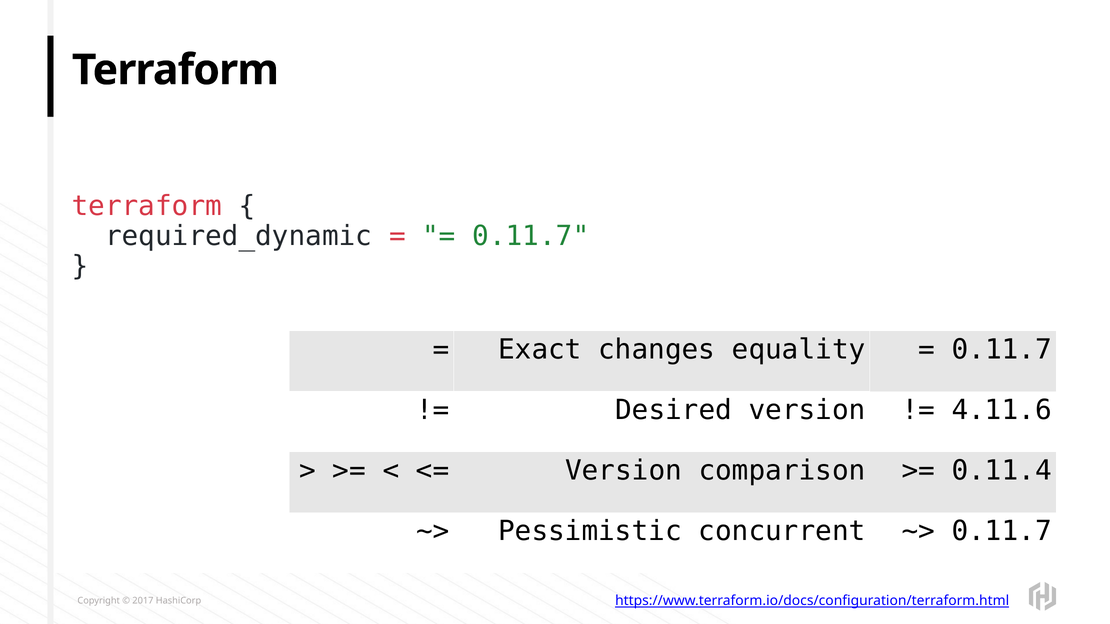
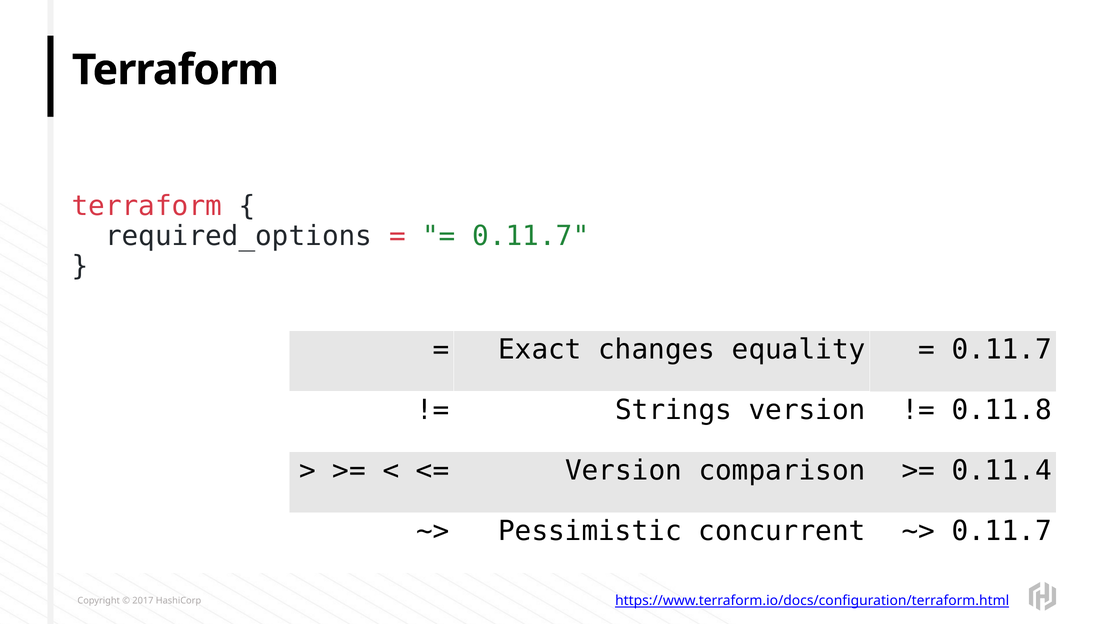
required_dynamic: required_dynamic -> required_options (239, 236)
Desired: Desired -> Strings (674, 410)
4.11.6: 4.11.6 -> 0.11.8 (1002, 410)
